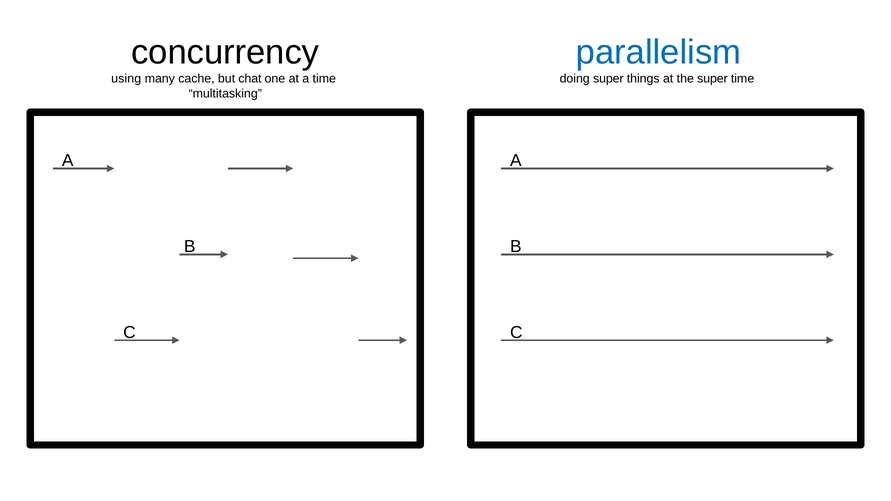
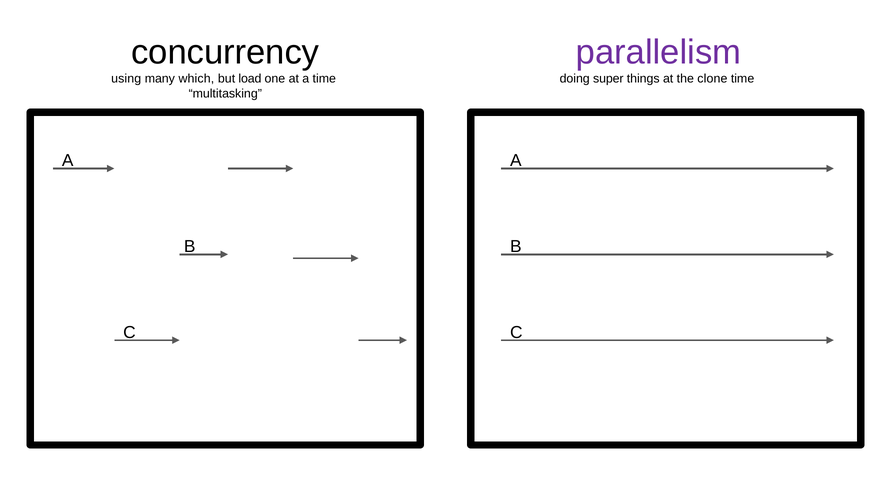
parallelism colour: blue -> purple (659, 52)
cache: cache -> which (196, 79)
chat: chat -> load (250, 79)
the super: super -> clone (712, 79)
